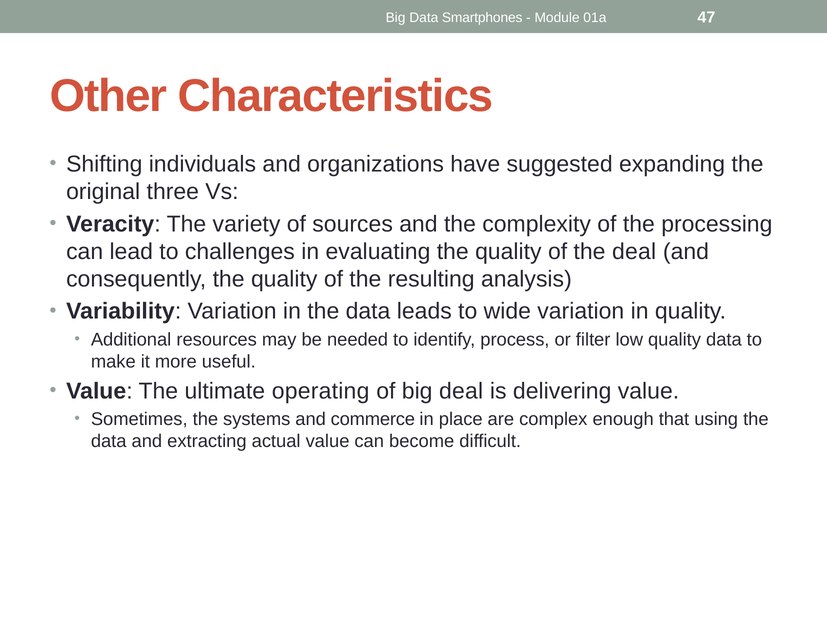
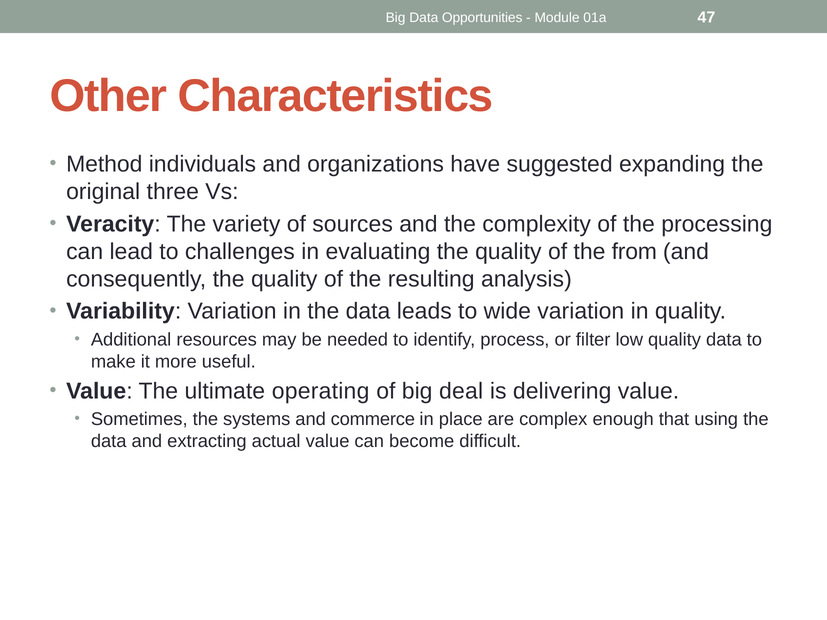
Smartphones: Smartphones -> Opportunities (482, 17)
Shifting: Shifting -> Method (104, 164)
the deal: deal -> from (634, 252)
